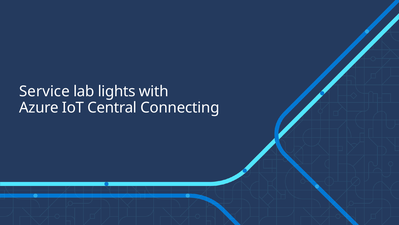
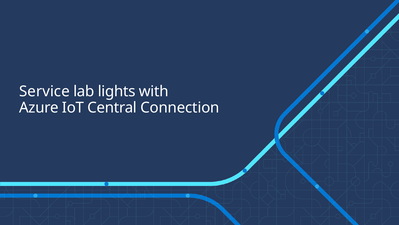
Connecting: Connecting -> Connection (180, 107)
